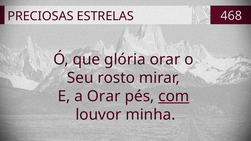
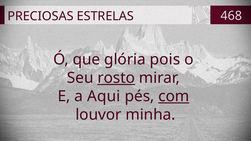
glória orar: orar -> pois (165, 60)
rosto underline: none -> present (116, 78)
a Orar: Orar -> Aqui (104, 96)
